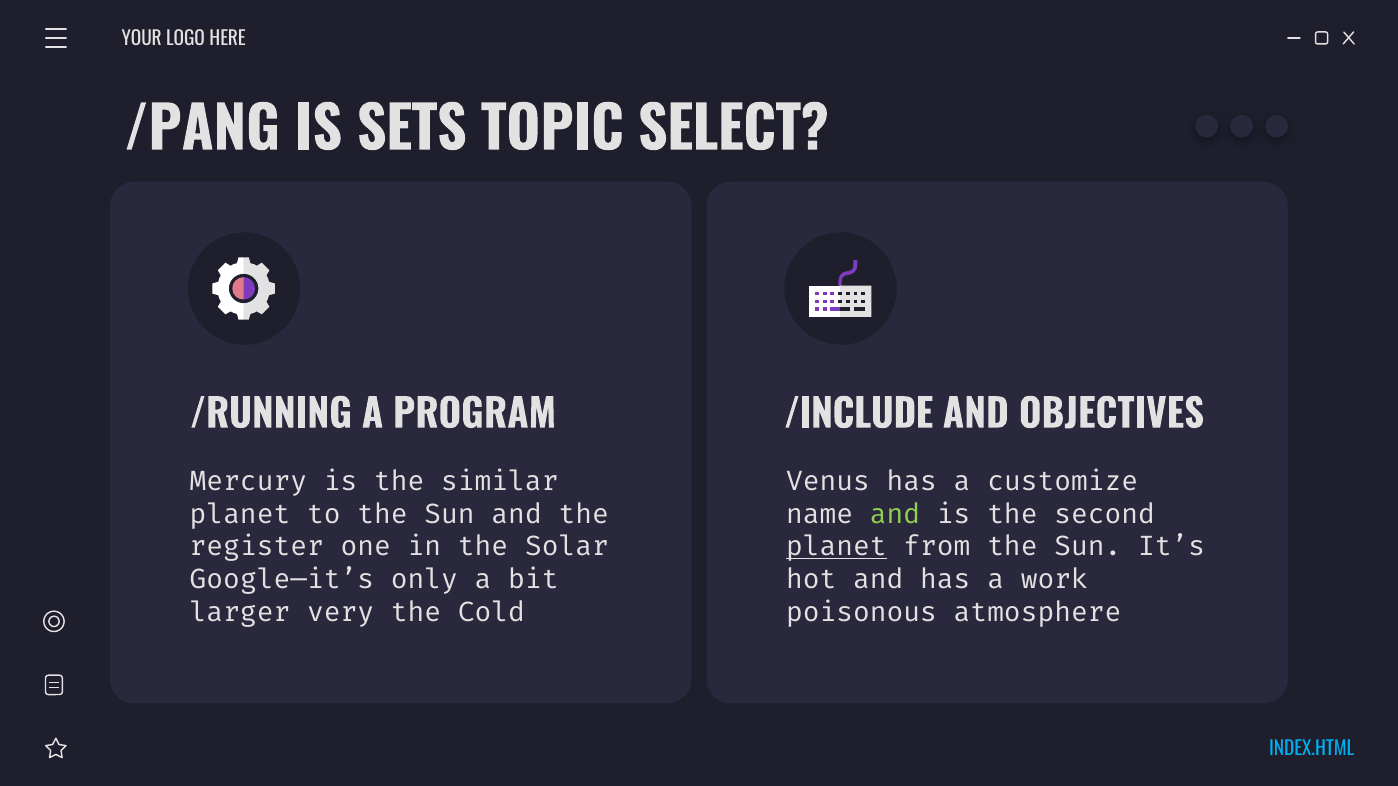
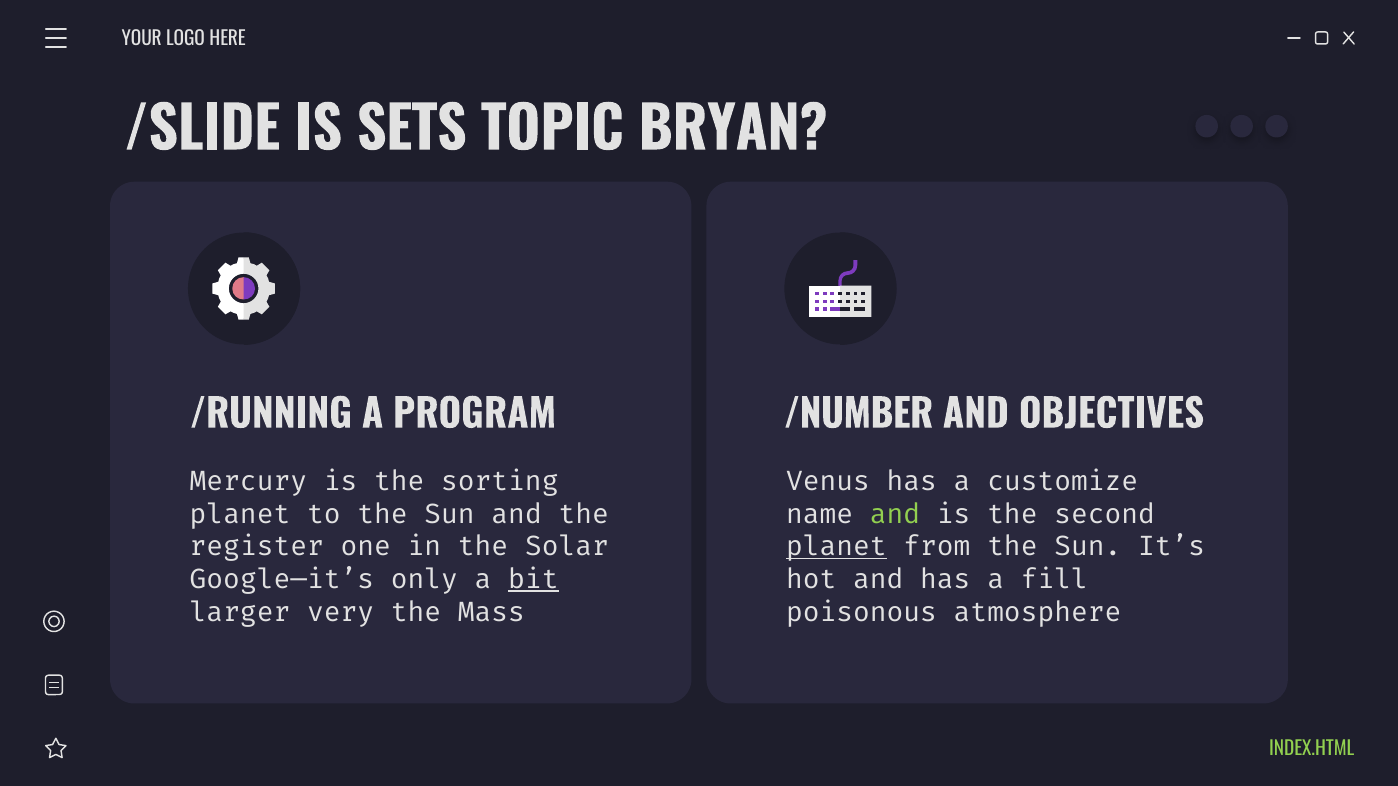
/PANG: /PANG -> /SLIDE (202, 130)
SELECT: SELECT -> BRYAN (733, 130)
/INCLUDE: /INCLUDE -> /NUMBER (859, 415)
similar: similar -> sorting (500, 482)
bit underline: none -> present (533, 580)
work: work -> fill (1054, 580)
Cold: Cold -> Mass (491, 612)
INDEX.HTML colour: light blue -> light green (1312, 750)
